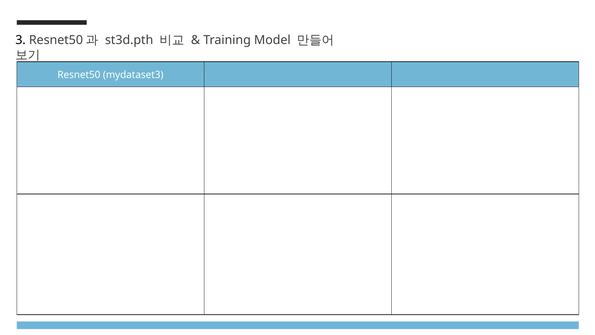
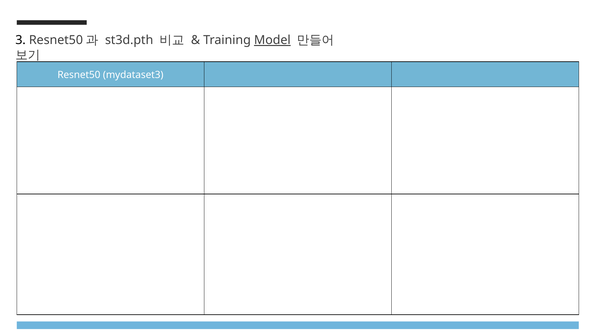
Model underline: none -> present (272, 40)
